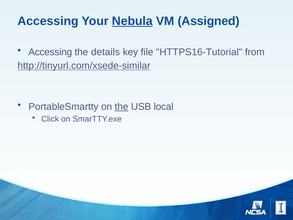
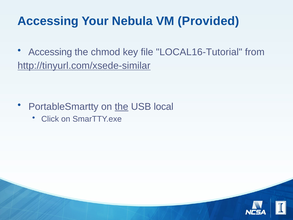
Nebula underline: present -> none (132, 21)
Assigned: Assigned -> Provided (208, 21)
details: details -> chmod (106, 52)
HTTPS16-Tutorial: HTTPS16-Tutorial -> LOCAL16-Tutorial (199, 52)
